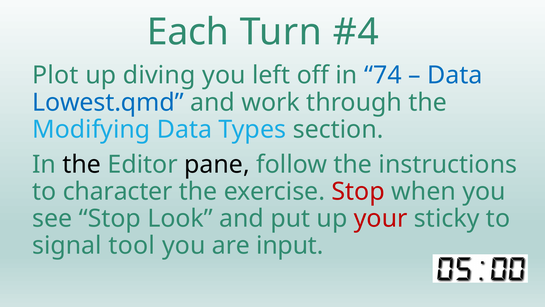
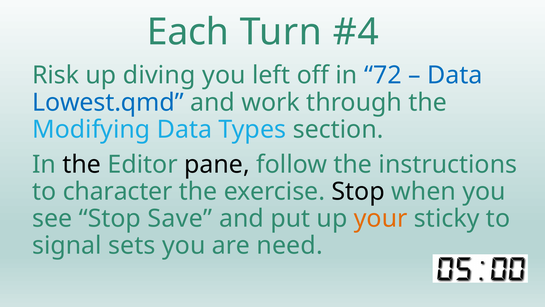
Plot: Plot -> Risk (56, 75)
74: 74 -> 72 (383, 75)
Stop colour: red -> black (358, 191)
Look: Look -> Save (180, 218)
your colour: red -> orange (381, 218)
tool: tool -> sets (132, 245)
input: input -> need (290, 245)
